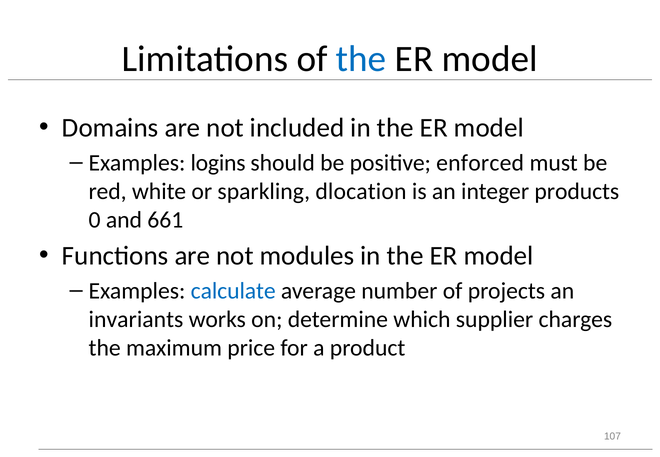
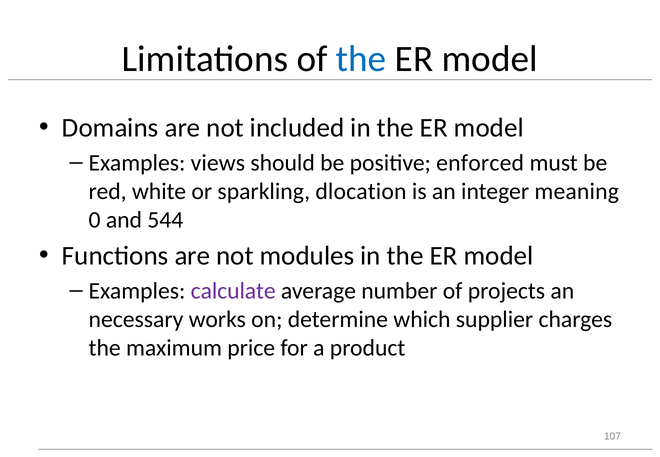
logins: logins -> views (218, 163)
products: products -> meaning (577, 191)
661: 661 -> 544 (165, 220)
calculate colour: blue -> purple (233, 291)
invariants: invariants -> necessary (136, 319)
